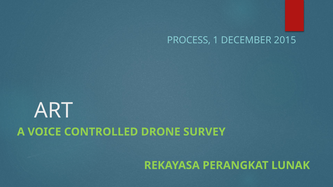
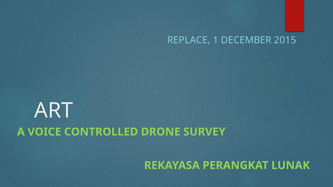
PROCESS: PROCESS -> REPLACE (189, 40)
